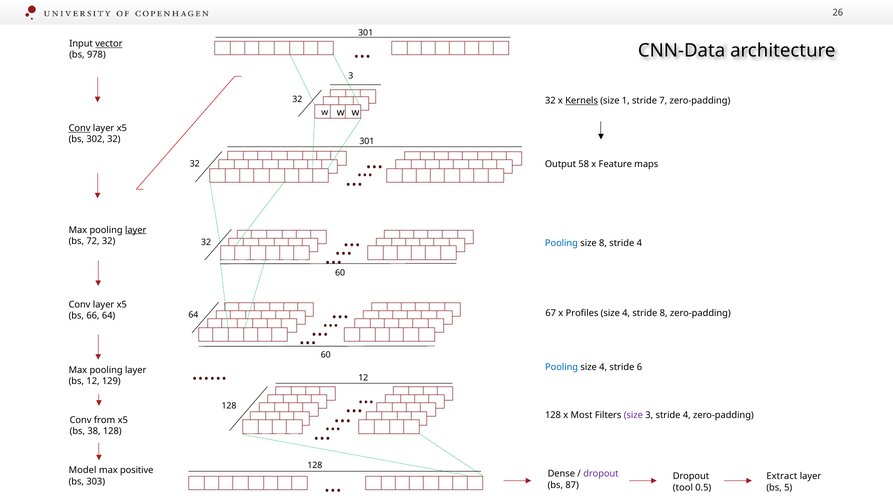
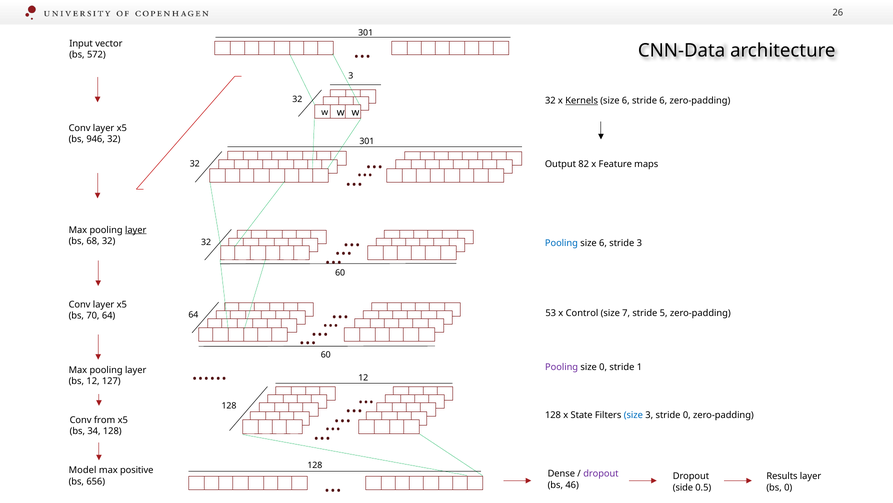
vector underline: present -> none (109, 44)
978: 978 -> 572 (96, 55)
1: 1 -> 6 (626, 101)
stride 7: 7 -> 6 (663, 101)
Conv underline: present -> none (80, 128)
302: 302 -> 946 (96, 139)
58: 58 -> 82 (584, 164)
72: 72 -> 68 (93, 241)
8: 8 -> 6 (603, 243)
4: 4 -> 3 (639, 243)
67: 67 -> 53 (551, 313)
Profiles: Profiles -> Control (582, 313)
4: 4 -> 7 (626, 313)
stride 8: 8 -> 5 (664, 313)
66: 66 -> 70 (93, 315)
Pooling colour: blue -> purple (562, 367)
4: 4 -> 0 (603, 367)
6: 6 -> 1 (639, 367)
129: 129 -> 127 (111, 381)
Most: Most -> State (582, 414)
size colour: purple -> blue (633, 414)
3 stride 4: 4 -> 0 (687, 414)
38: 38 -> 34 (94, 431)
Extract: Extract -> Results (782, 476)
303: 303 -> 656 (96, 481)
87: 87 -> 46 (572, 484)
tool: tool -> side (683, 487)
bs 5: 5 -> 0 (788, 487)
